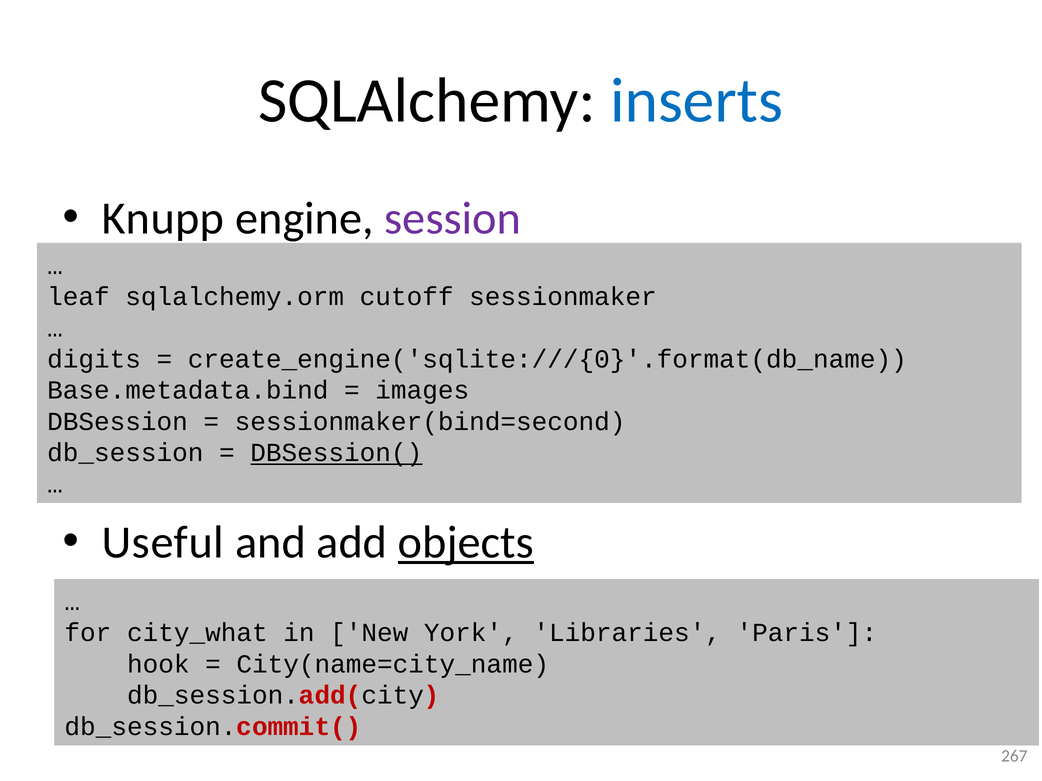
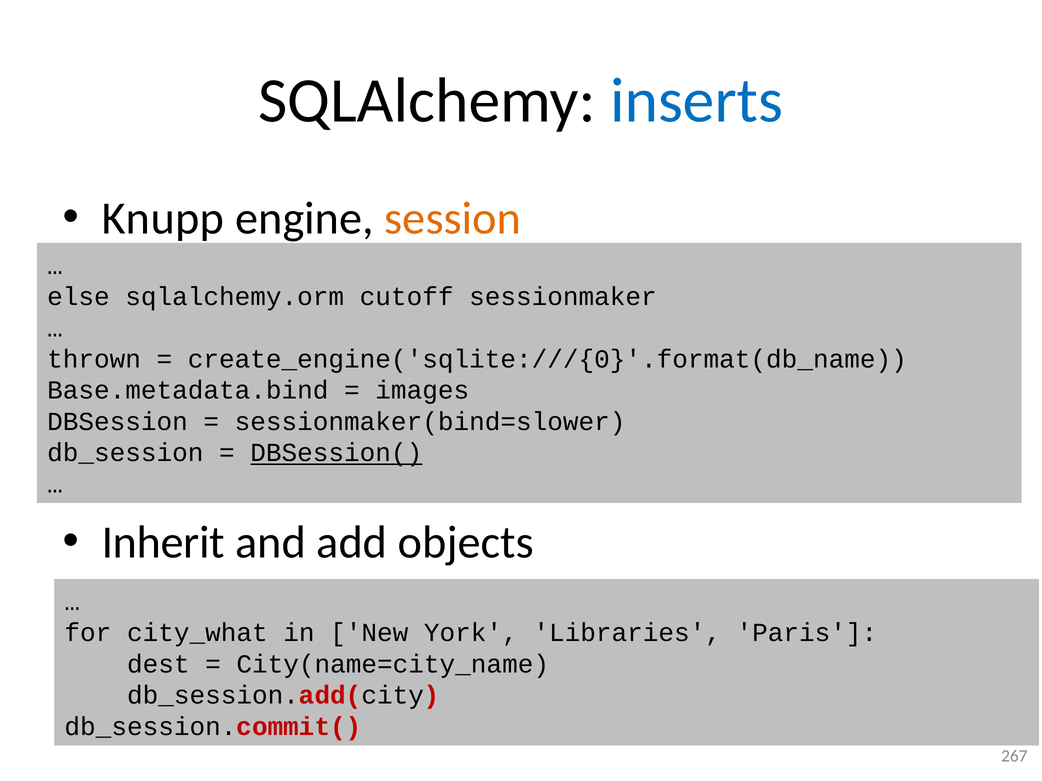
session colour: purple -> orange (453, 219)
leaf: leaf -> else (78, 297)
digits: digits -> thrown (94, 359)
sessionmaker(bind=second: sessionmaker(bind=second -> sessionmaker(bind=slower (430, 422)
Useful: Useful -> Inherit (163, 543)
objects underline: present -> none (466, 543)
hook: hook -> dest (158, 665)
